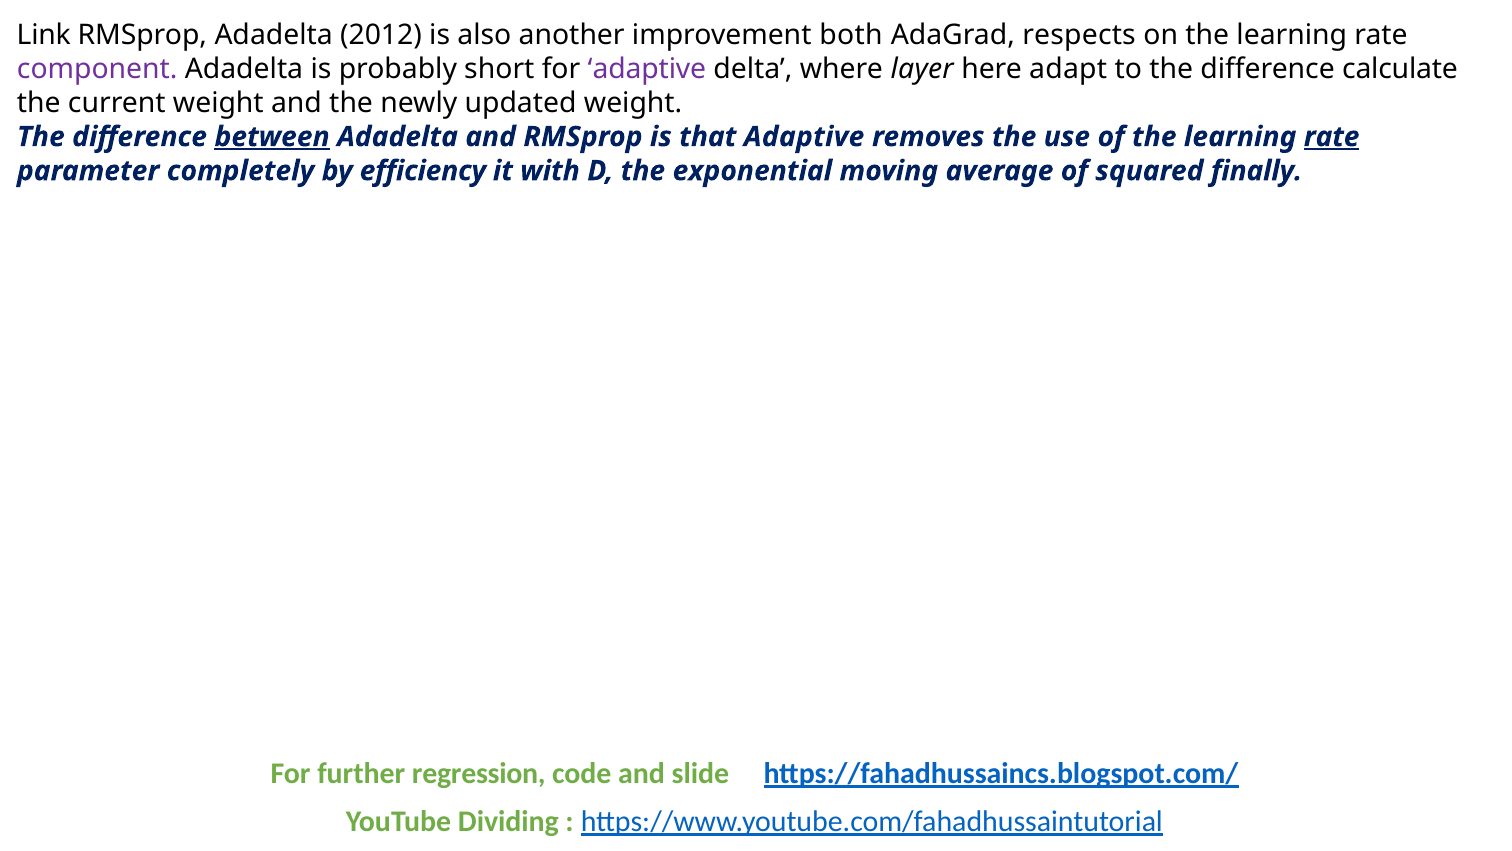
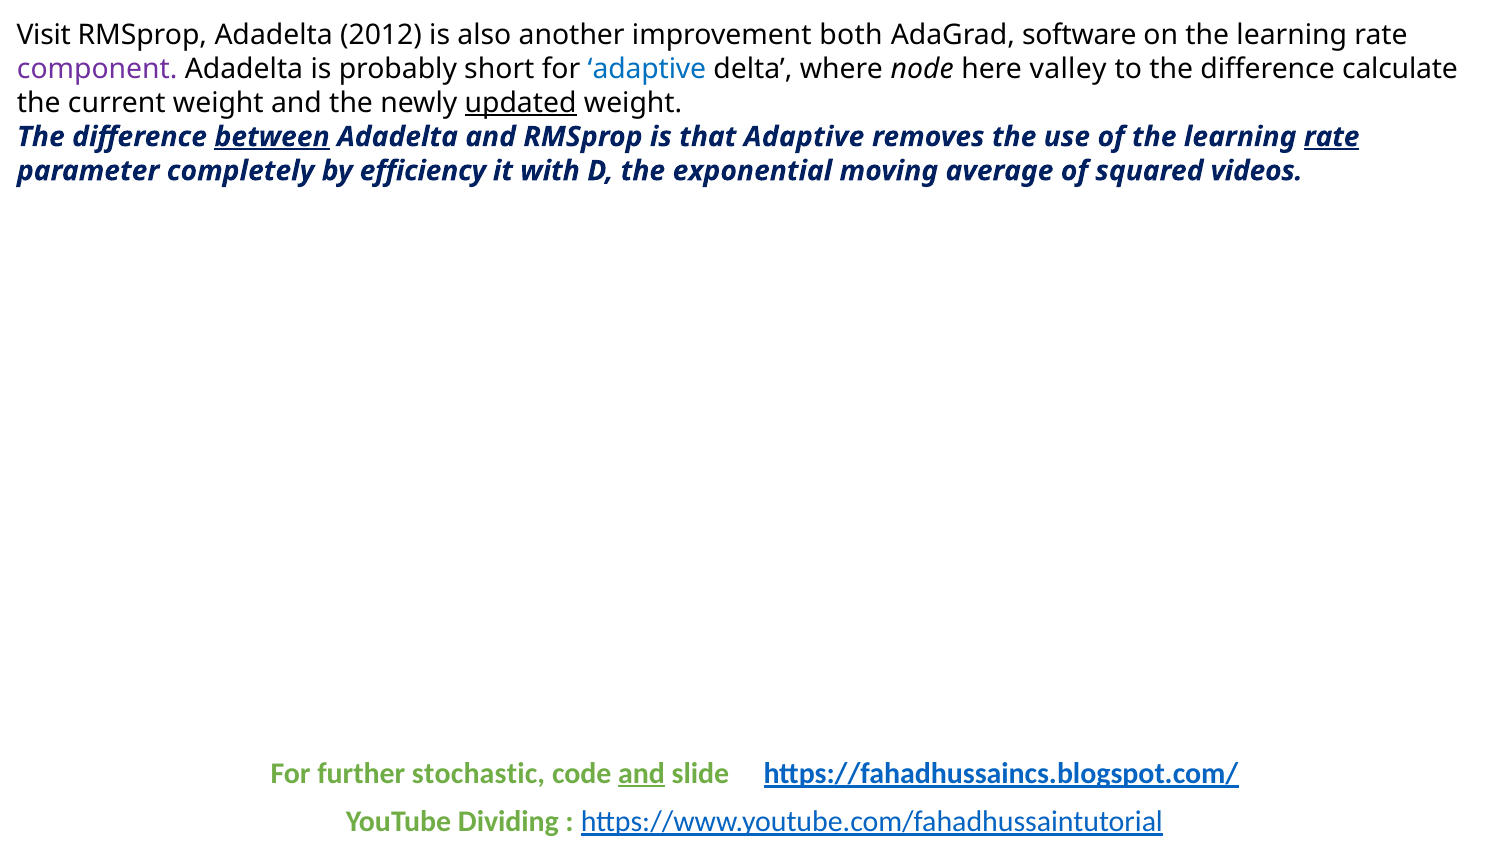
Link: Link -> Visit (44, 35)
respects: respects -> software (1079, 35)
adaptive colour: purple -> blue (647, 69)
layer: layer -> node (922, 69)
adapt: adapt -> valley (1068, 69)
updated underline: none -> present (521, 103)
finally: finally -> videos (1257, 171)
regression: regression -> stochastic (479, 773)
and underline: none -> present (641, 773)
